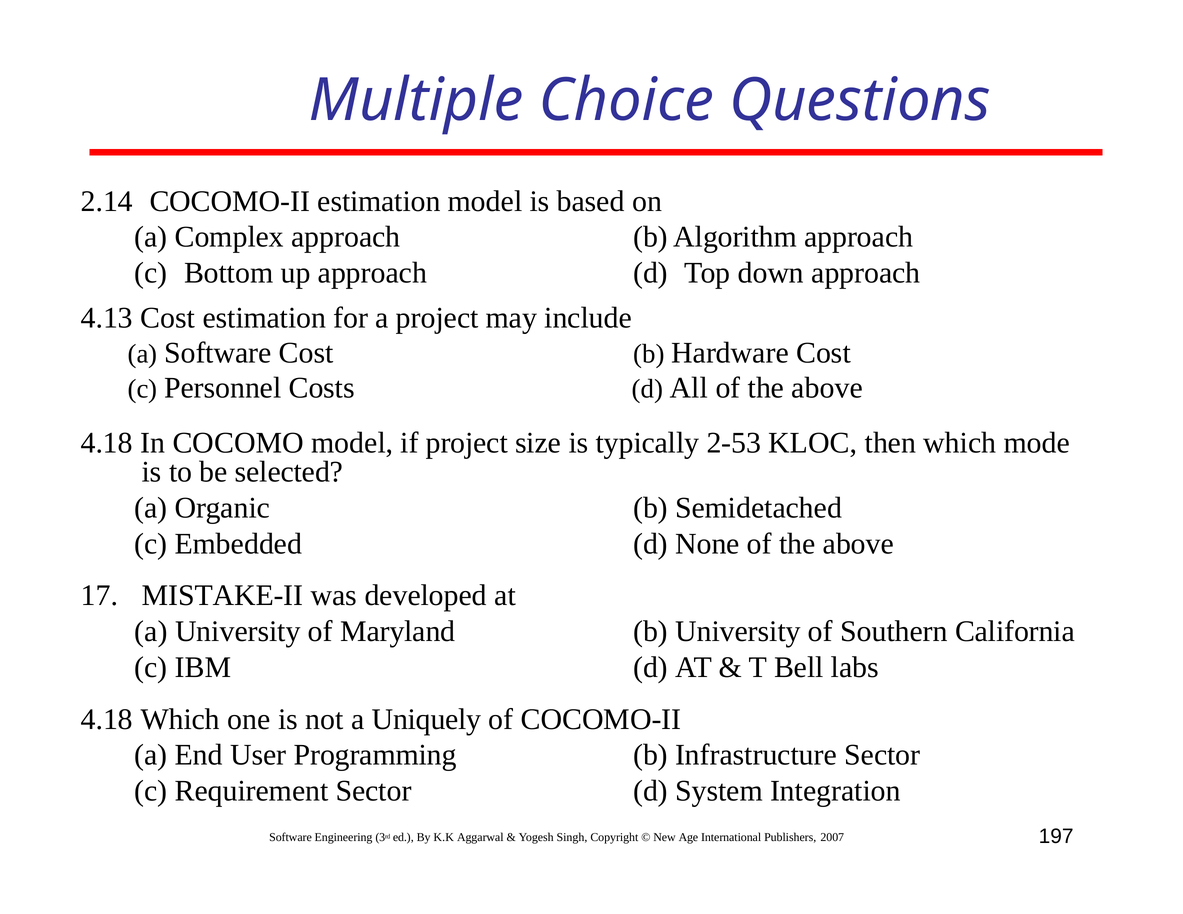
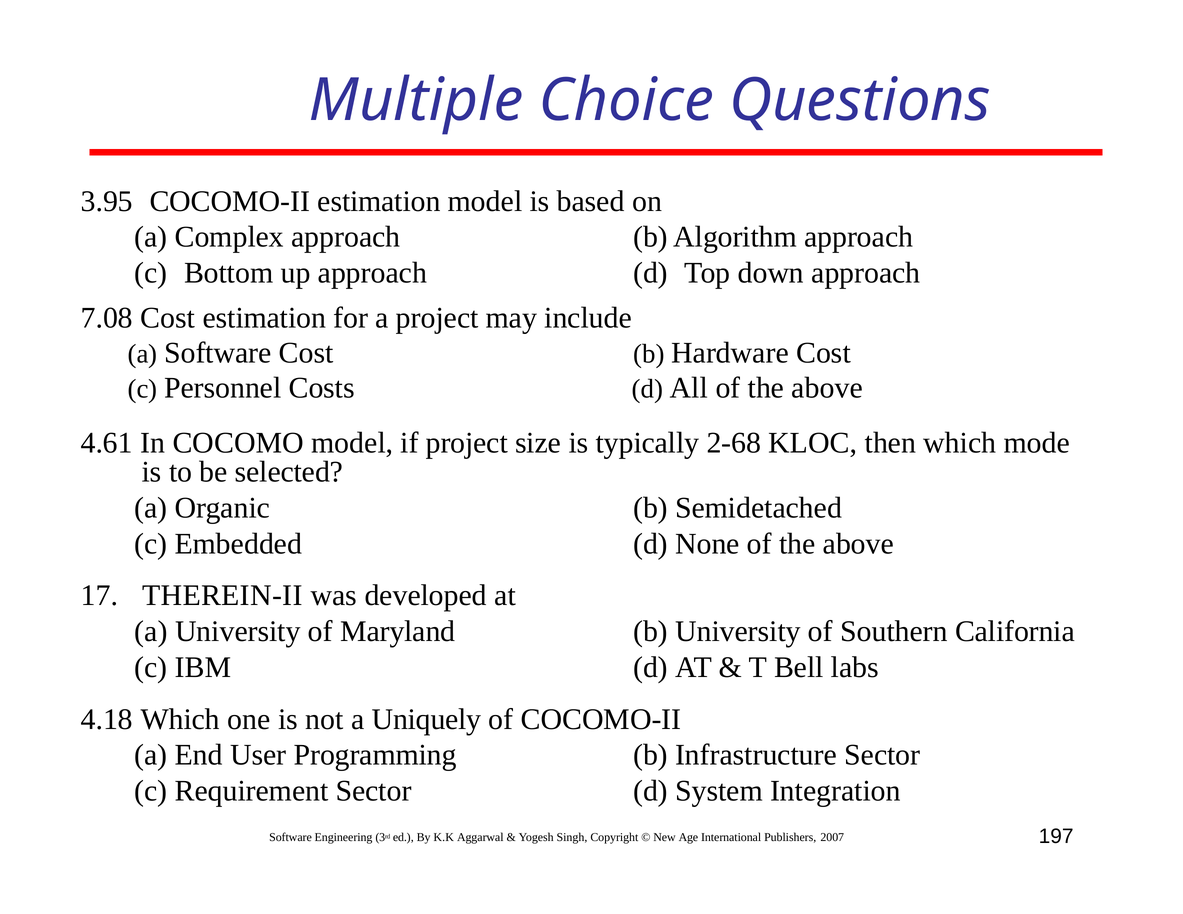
2.14: 2.14 -> 3.95 (107, 201)
4.13: 4.13 -> 7.08 (107, 318)
4.18: 4.18 -> 4.61 (107, 443)
2-53: 2-53 -> 2-68 (734, 443)
MISTAKE-II: MISTAKE-II -> THEREIN-II (222, 596)
